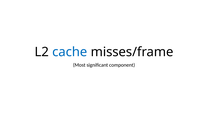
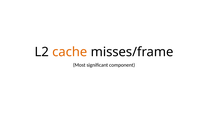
cache colour: blue -> orange (70, 52)
